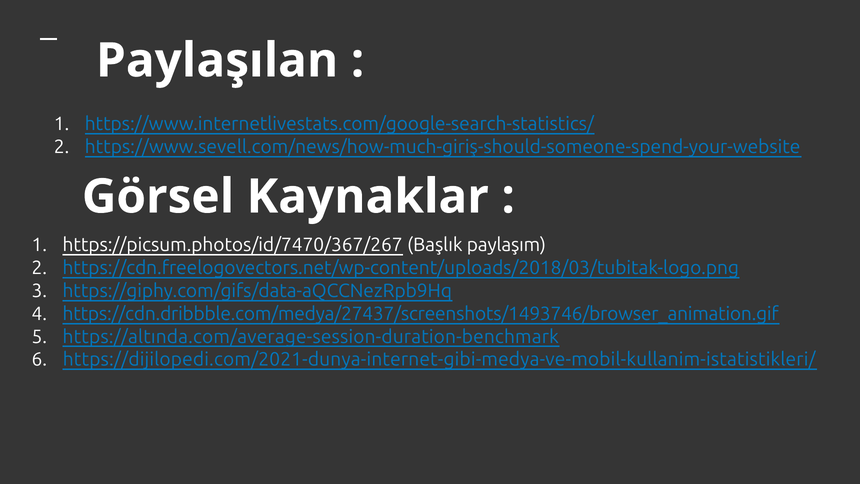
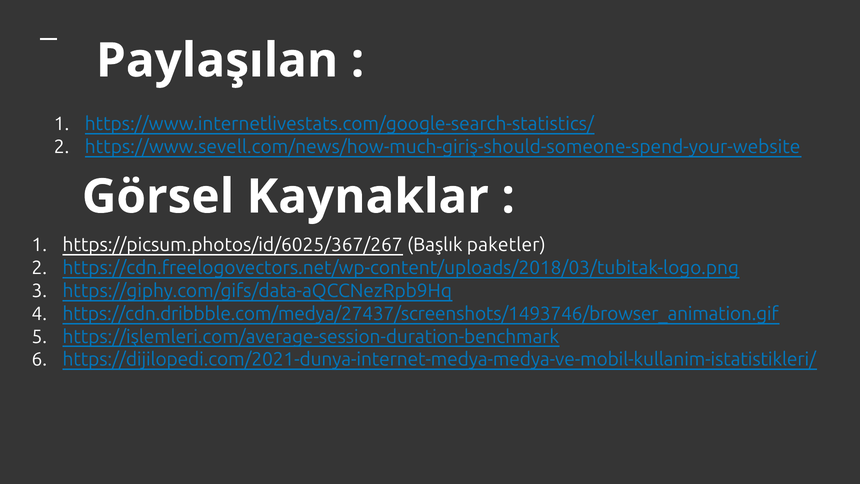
https://picsum.photos/id/7470/367/267: https://picsum.photos/id/7470/367/267 -> https://picsum.photos/id/6025/367/267 (233, 245)
paylaşım: paylaşım -> paketler (506, 245)
https://altında.com/average-session-duration-benchmark: https://altında.com/average-session-duration-benchmark -> https://işlemleri.com/average-session-duration-benchmark (311, 337)
https://dijilopedi.com/2021-dunya-internet-gibi-medya-ve-mobil-kullanim-istatistikleri/: https://dijilopedi.com/2021-dunya-internet-gibi-medya-ve-mobil-kullanim-istatistikleri/ -> https://dijilopedi.com/2021-dunya-internet-medya-medya-ve-mobil-kullanim-istatistikleri/ (439, 359)
